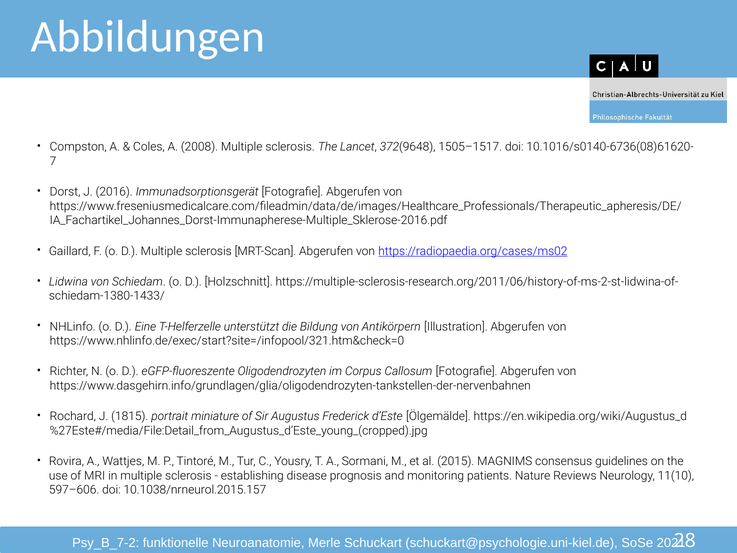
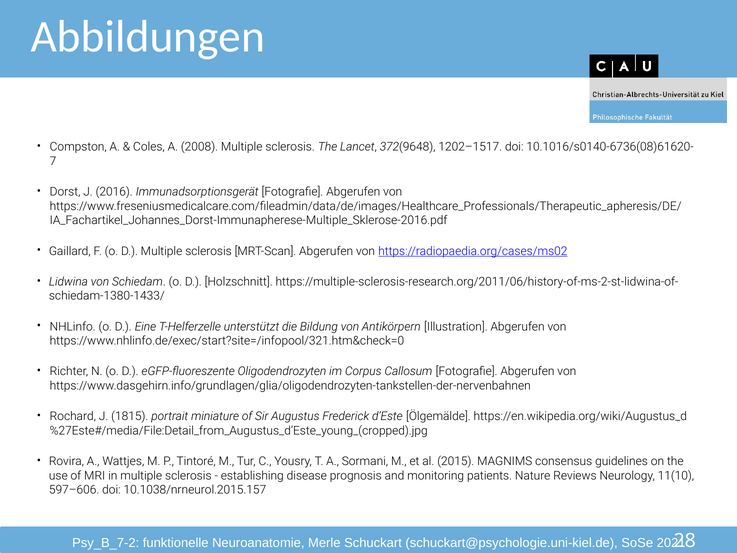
1505–1517: 1505–1517 -> 1202–1517 (470, 147)
